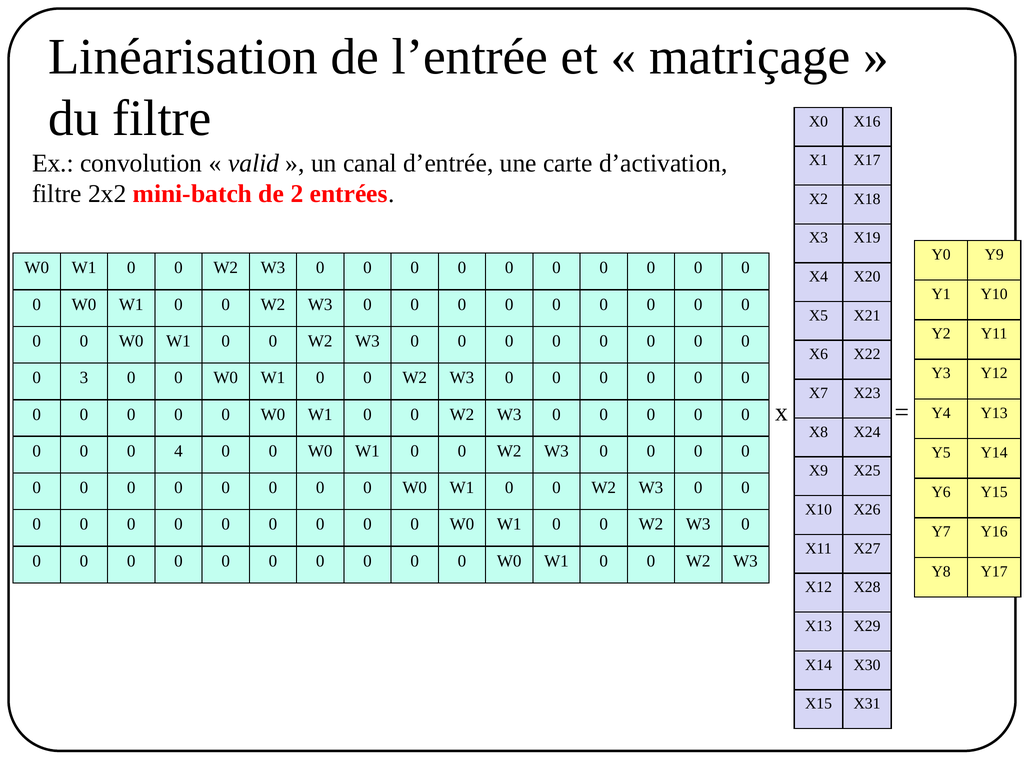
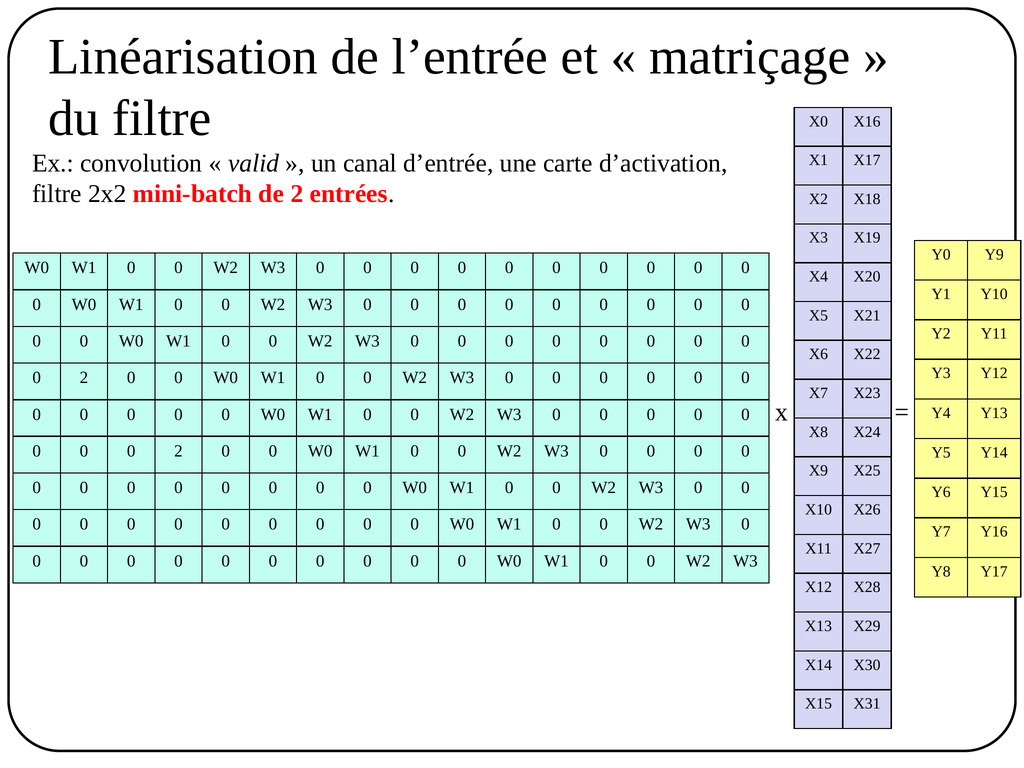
3: 3 -> 2 (84, 378)
4: 4 -> 2 (179, 451)
